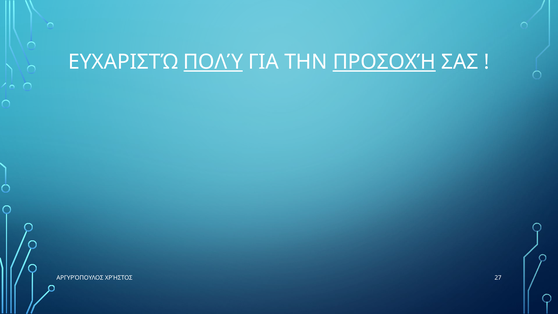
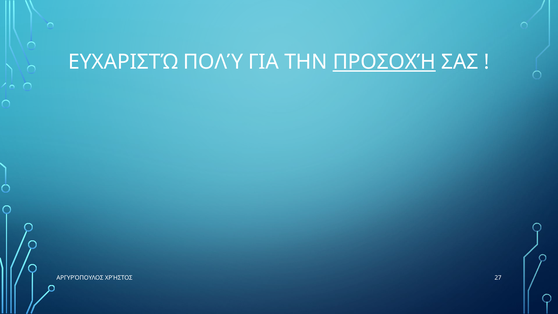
ΠΟΛΎ underline: present -> none (213, 62)
